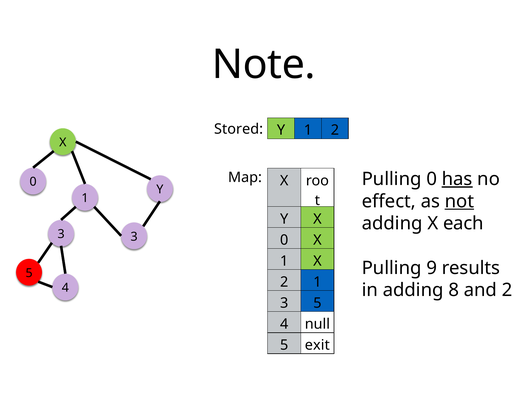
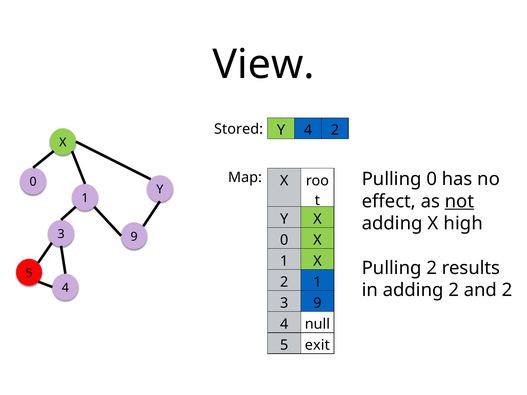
Note: Note -> View (263, 65)
Y 1: 1 -> 4 (308, 130)
has underline: present -> none (457, 179)
each: each -> high (463, 224)
3: 3 -> 9 (134, 237)
Pulling 9: 9 -> 2 (432, 268)
adding 8: 8 -> 2 (454, 290)
5: 5 -> 9 (317, 303)
